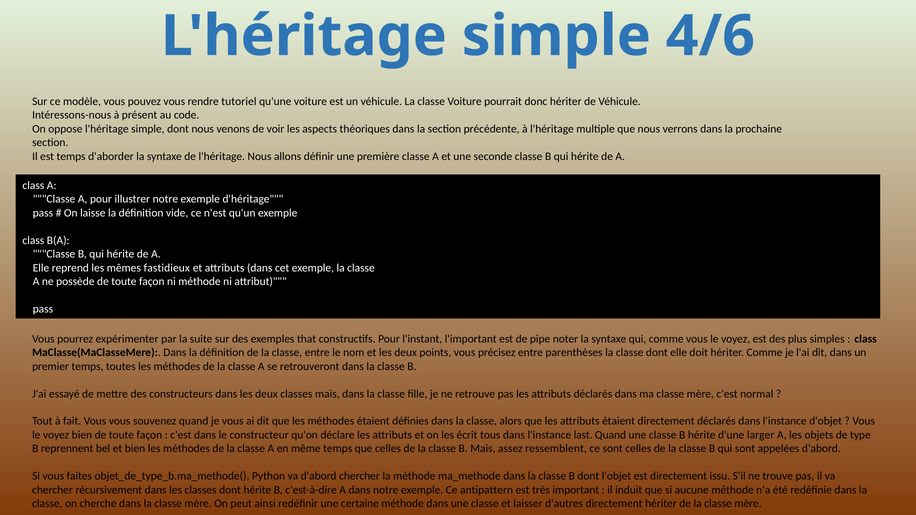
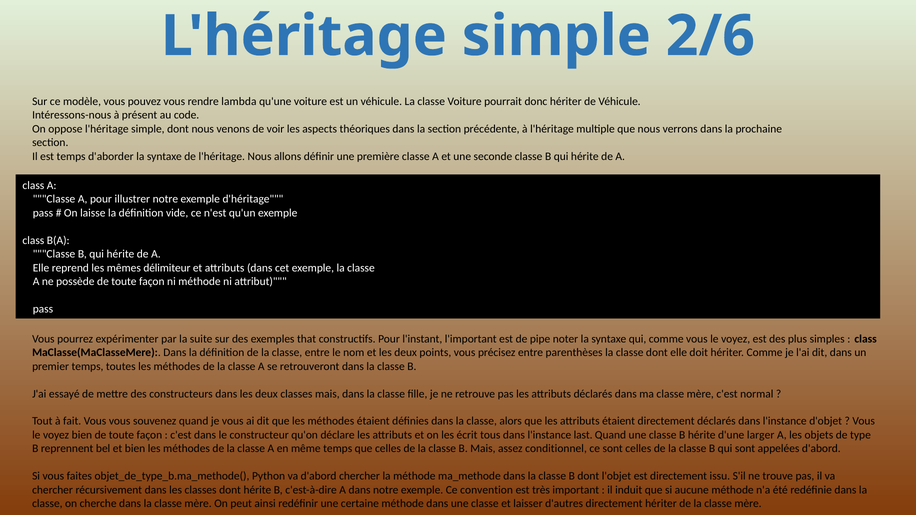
4/6: 4/6 -> 2/6 (710, 36)
tutoriel: tutoriel -> lambda (239, 102)
fastidieux: fastidieux -> délimiteur (167, 268)
ressemblent: ressemblent -> conditionnel (556, 449)
antipattern: antipattern -> convention (487, 490)
